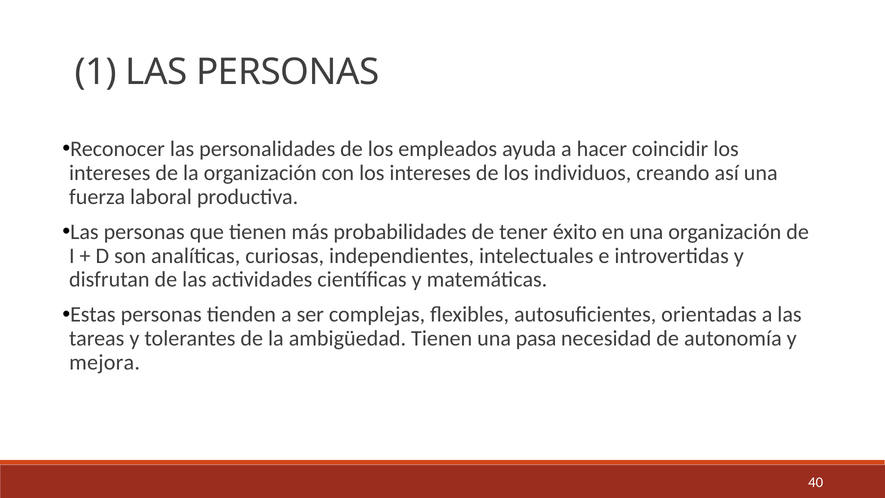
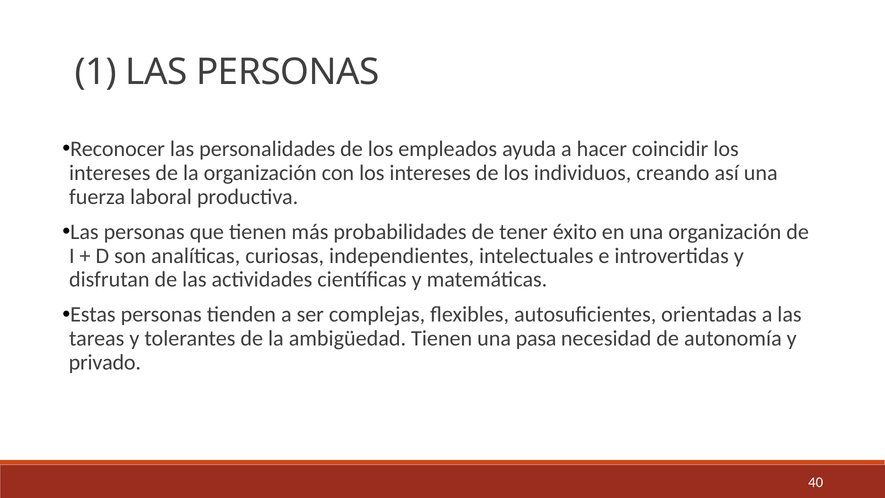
mejora: mejora -> privado (105, 362)
